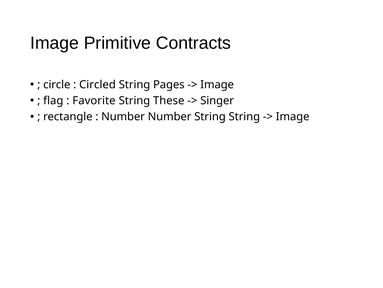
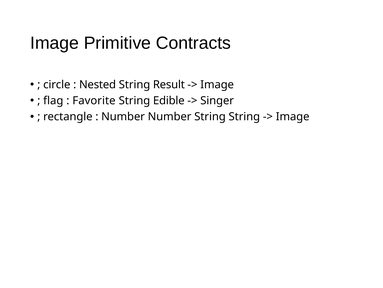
Circled: Circled -> Nested (98, 84)
Pages: Pages -> Result (169, 84)
These: These -> Edible (169, 100)
